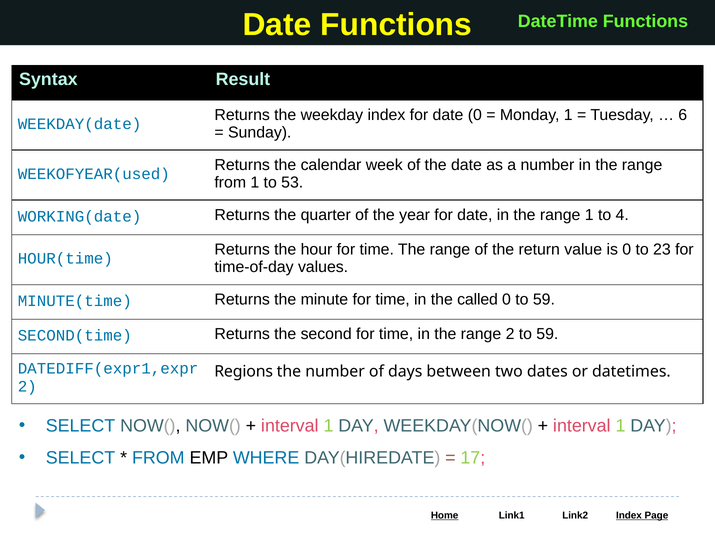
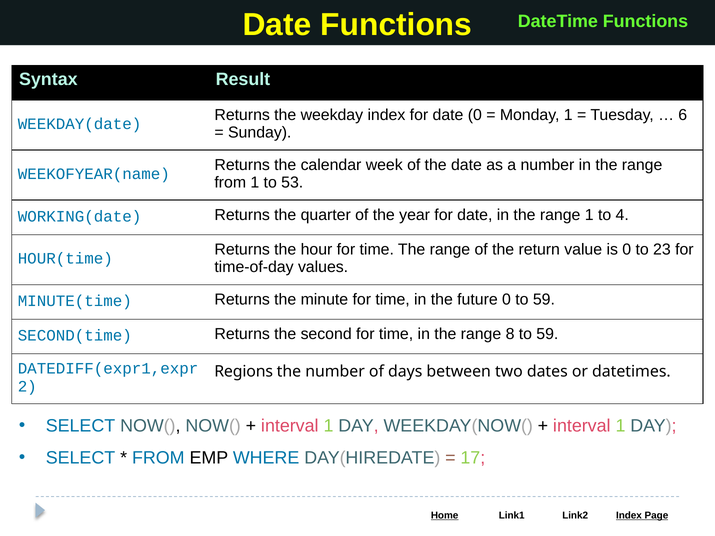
WEEKOFYEAR(used: WEEKOFYEAR(used -> WEEKOFYEAR(name (94, 174)
called: called -> future (477, 300)
range 2: 2 -> 8 (510, 334)
